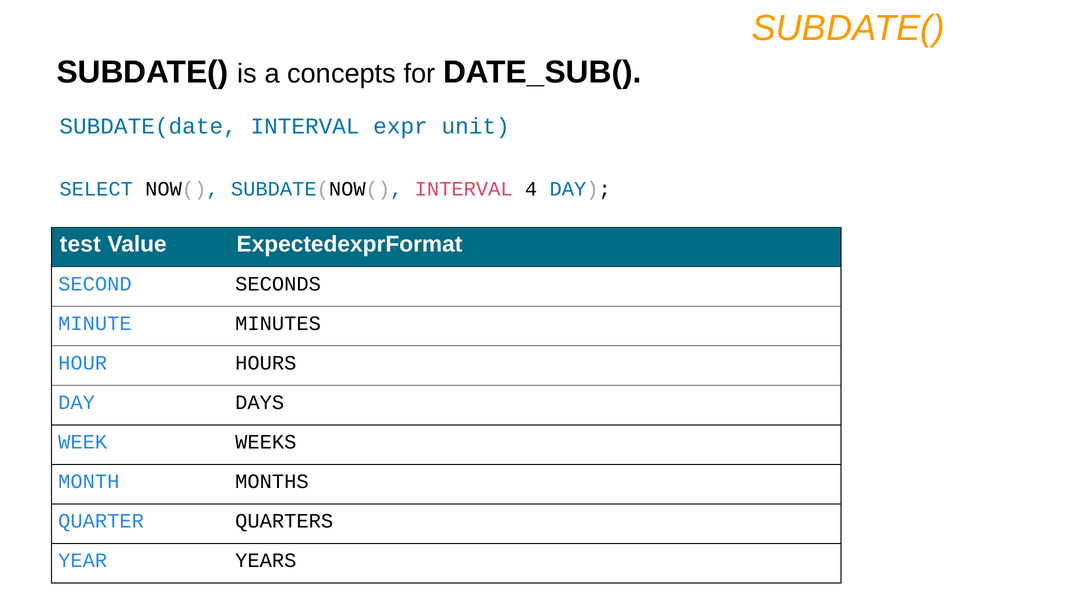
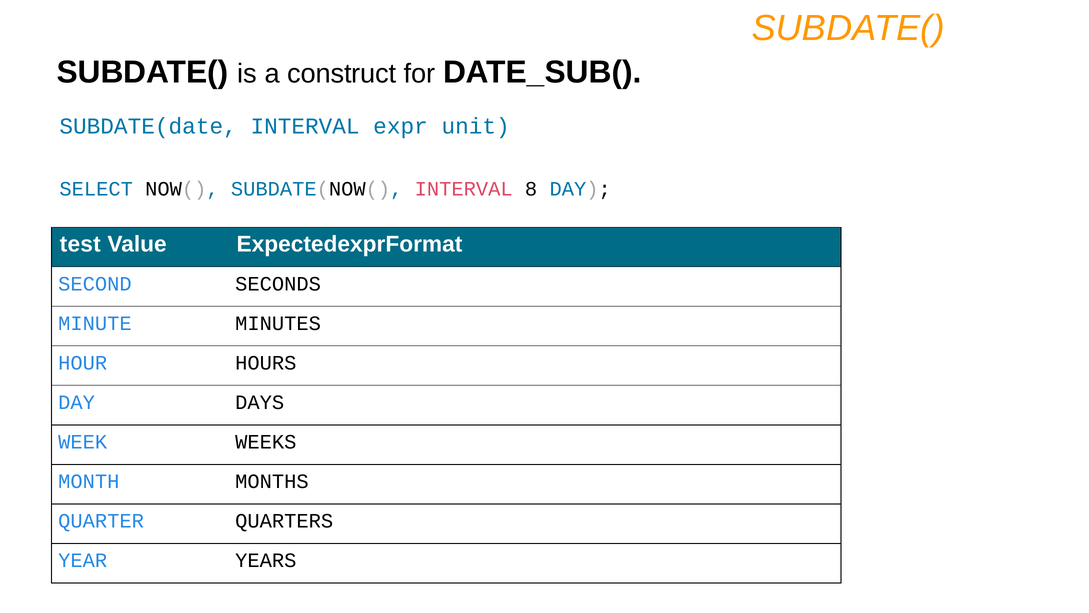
concepts: concepts -> construct (342, 74)
4: 4 -> 8 (531, 189)
